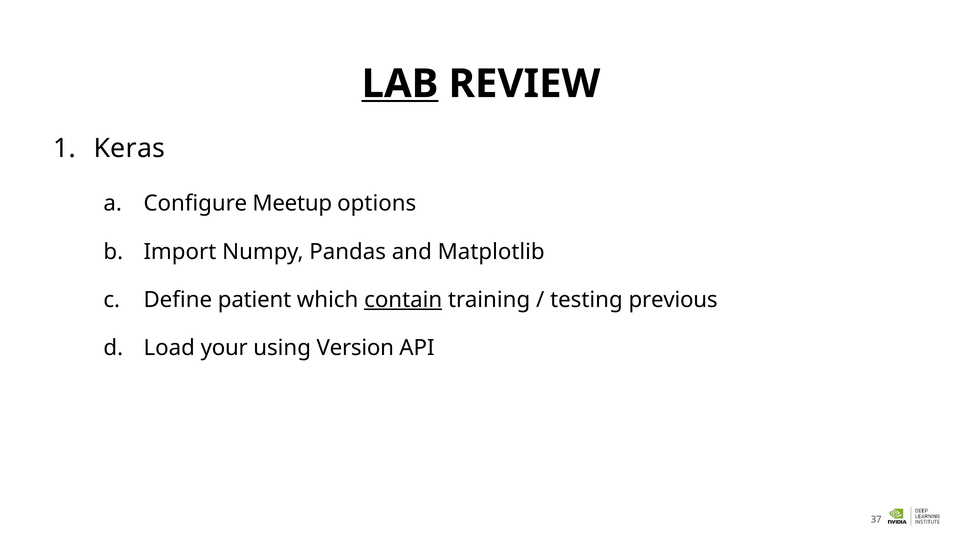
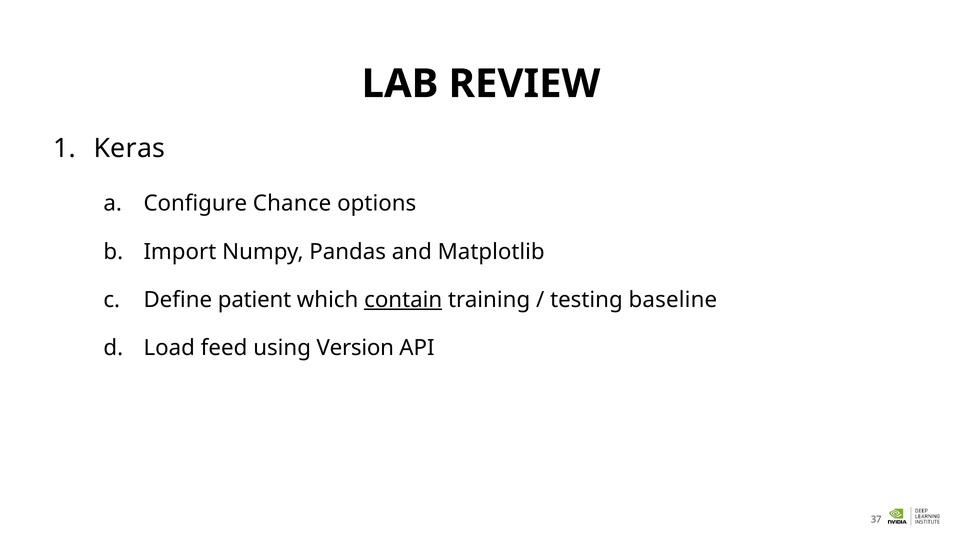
LAB underline: present -> none (400, 84)
Meetup: Meetup -> Chance (292, 204)
previous: previous -> baseline (673, 300)
your: your -> feed (224, 348)
